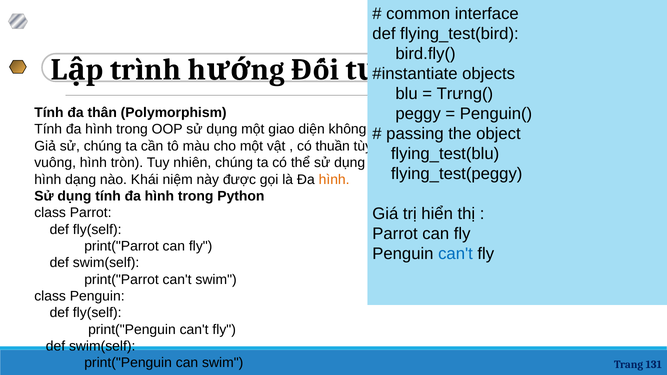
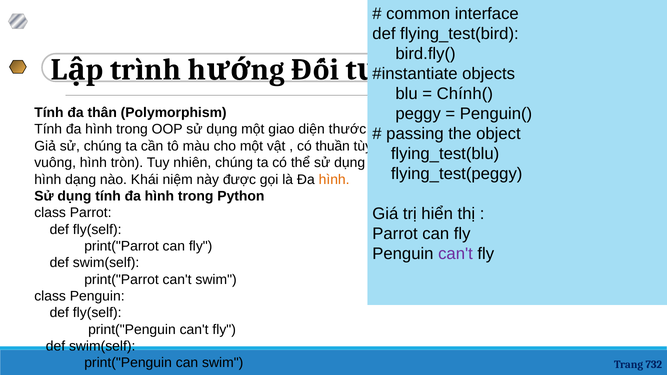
Trưng(: Trưng( -> Chính( (465, 94)
không: không -> thước (347, 129)
can't colour: blue -> purple (455, 254)
131: 131 -> 732 (654, 365)
